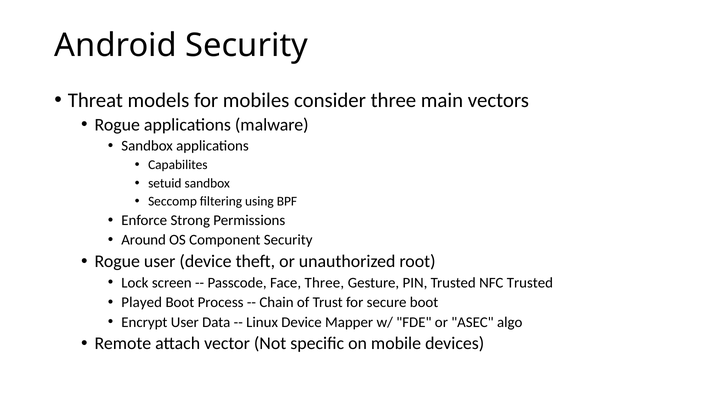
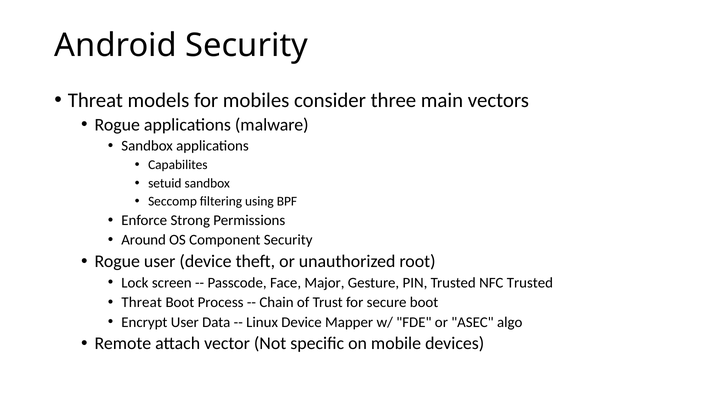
Face Three: Three -> Major (324, 283)
Played: Played -> Threat (142, 303)
